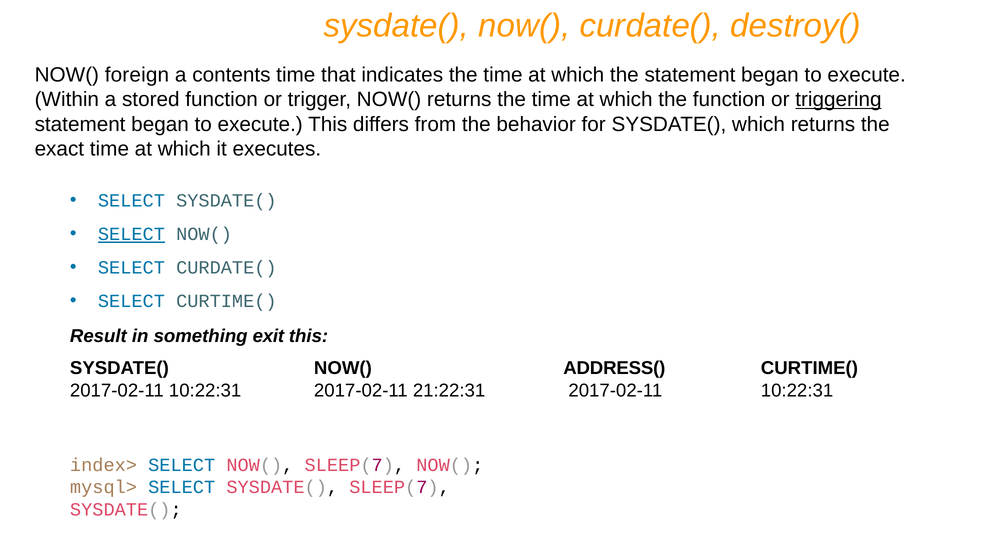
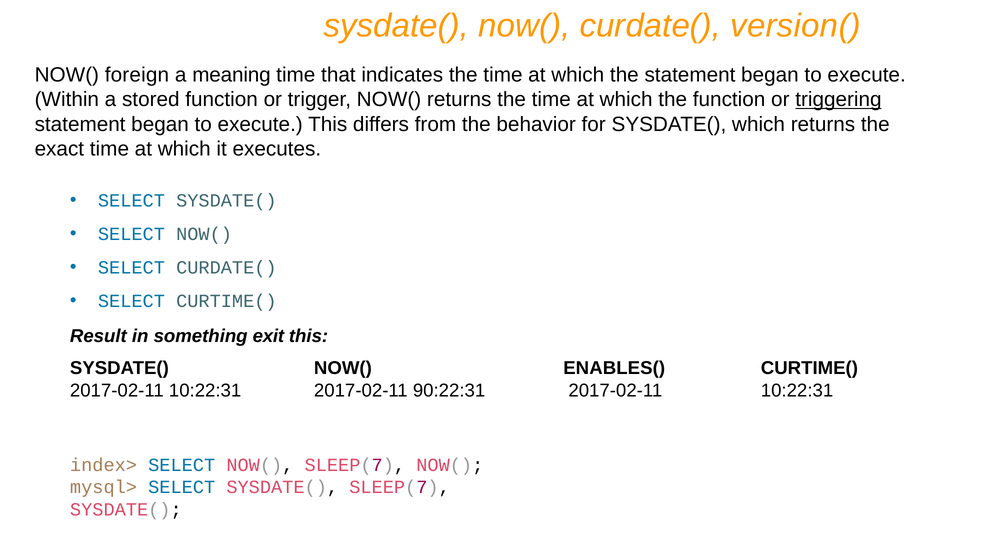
destroy(: destroy( -> version( (796, 26)
contents: contents -> meaning (231, 75)
SELECT underline: present -> none (131, 235)
ADDRESS(: ADDRESS( -> ENABLES( (614, 369)
21:22:31: 21:22:31 -> 90:22:31 (449, 391)
